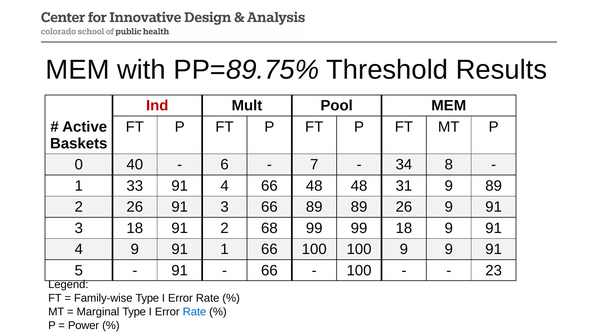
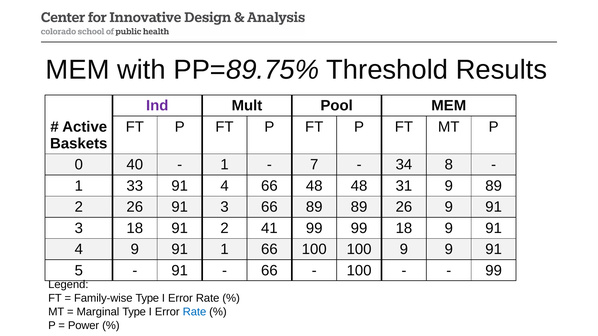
Ind colour: red -> purple (157, 106)
6: 6 -> 1 (225, 165)
68: 68 -> 41 (269, 228)
23: 23 -> 99 (494, 271)
